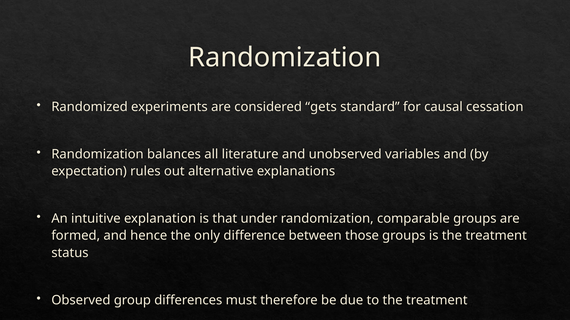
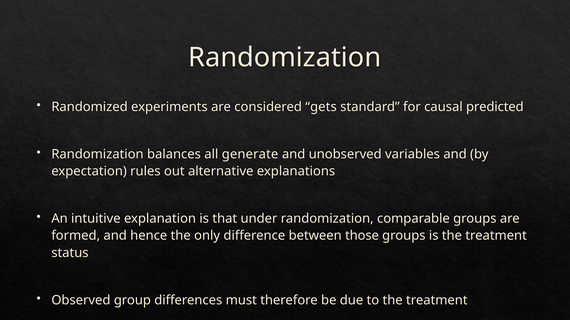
cessation: cessation -> predicted (495, 107)
literature: literature -> generate (250, 154)
